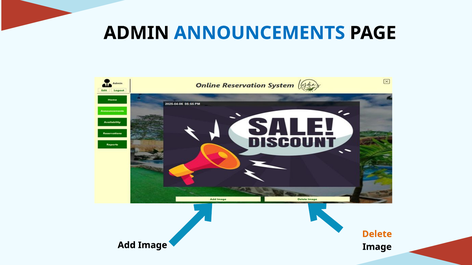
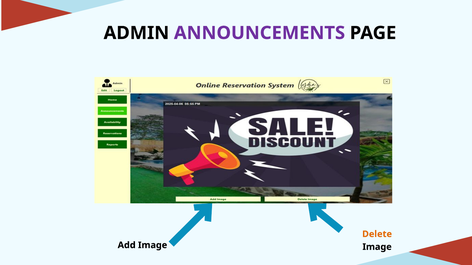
ANNOUNCEMENTS colour: blue -> purple (260, 33)
